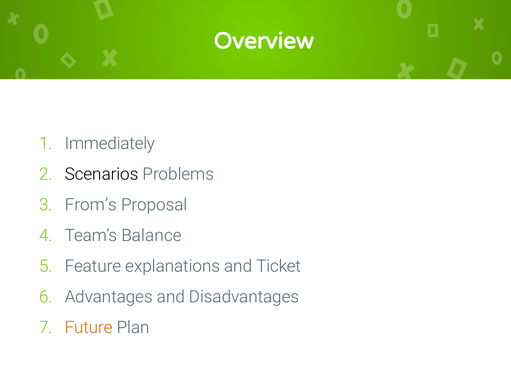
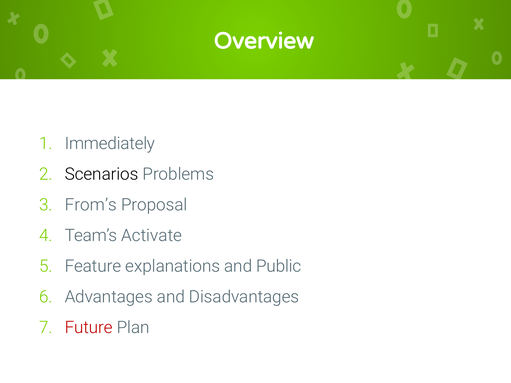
Balance: Balance -> Activate (152, 236)
Ticket: Ticket -> Public (279, 266)
Future colour: orange -> red (89, 328)
